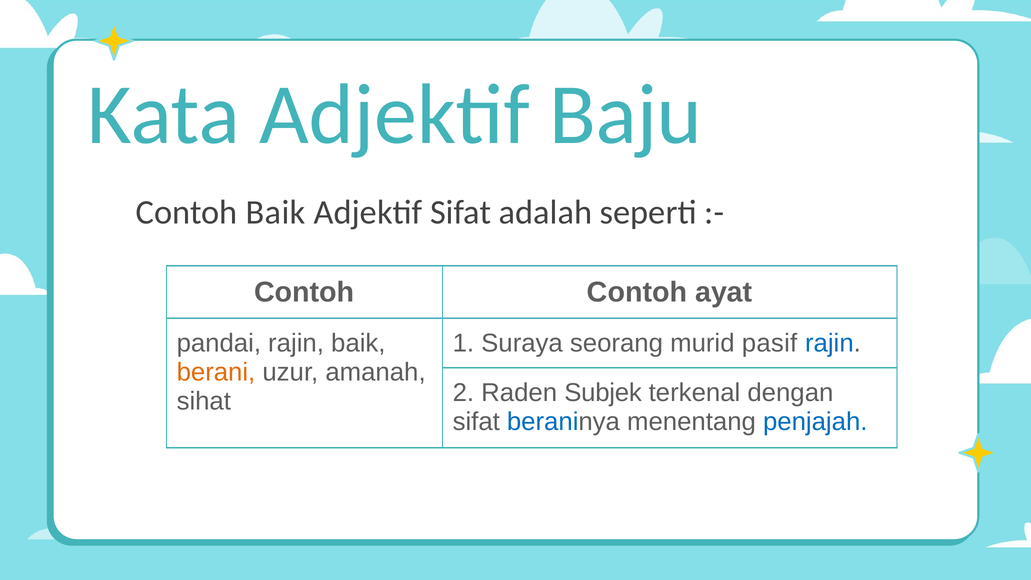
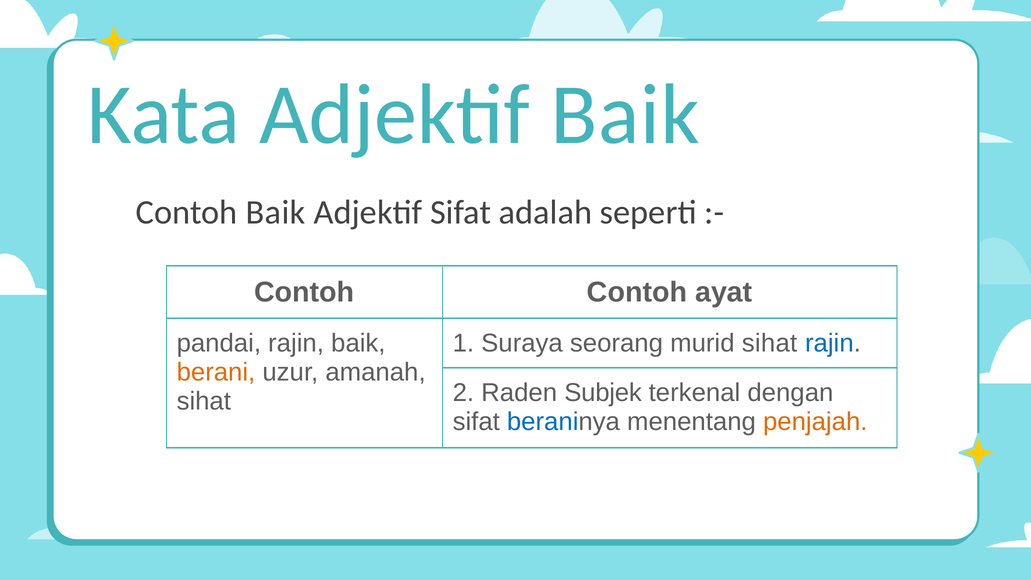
Adjektif Baju: Baju -> Baik (625, 115)
murid pasif: pasif -> sihat (770, 343)
penjajah colour: blue -> orange (815, 422)
